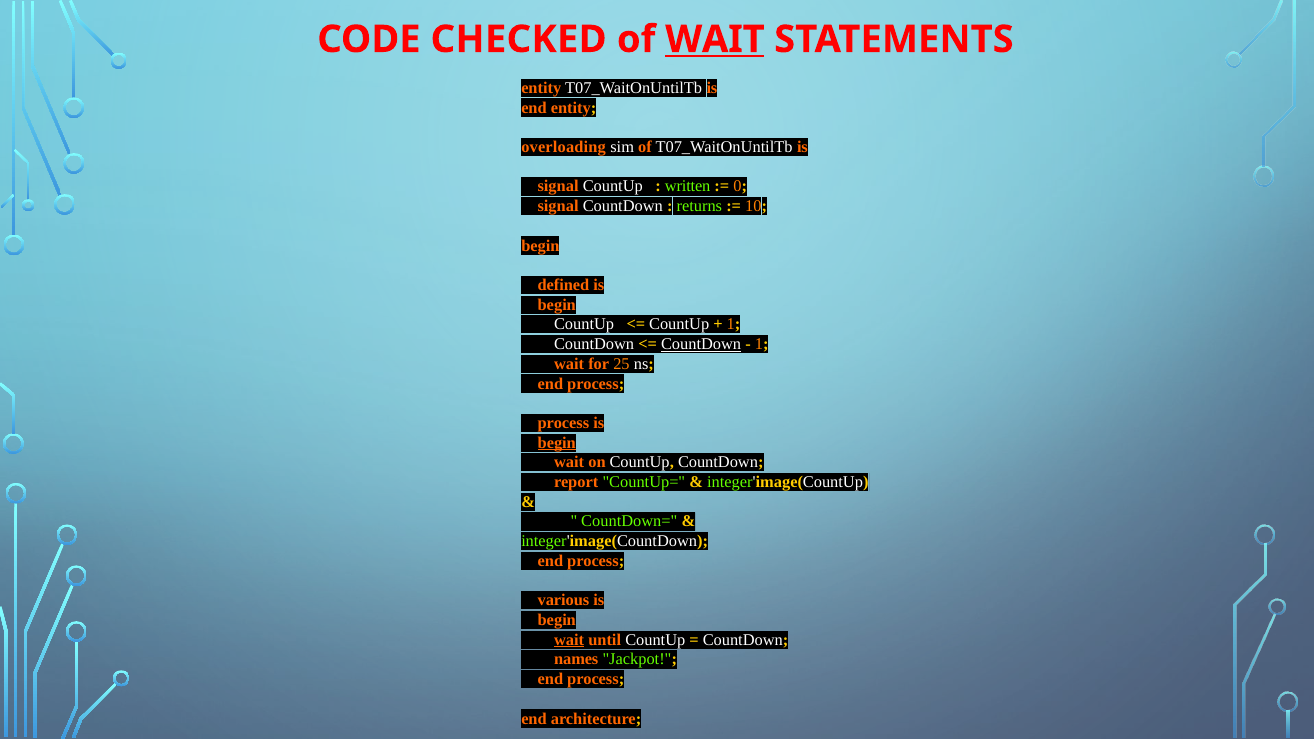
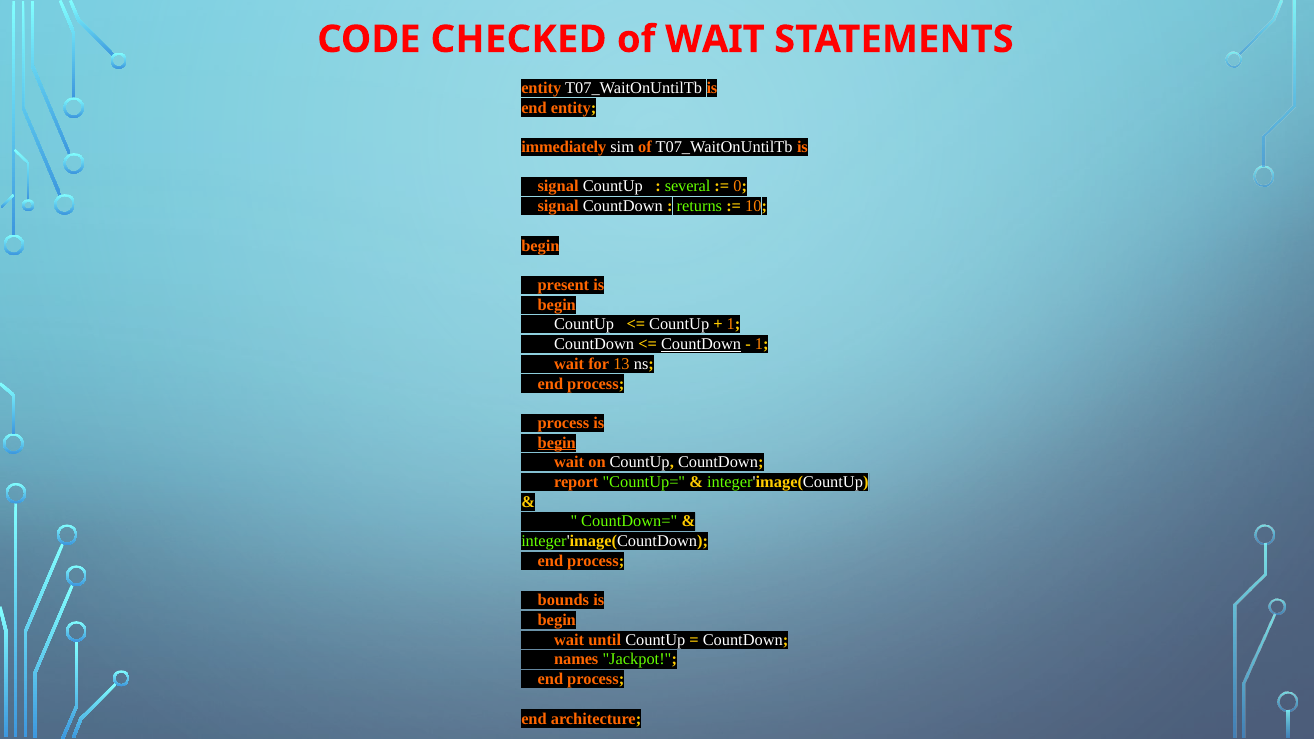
WAIT underline: present -> none (715, 39)
overloading: overloading -> immediately (564, 147)
written: written -> several (688, 187)
defined: defined -> present (563, 285)
25: 25 -> 13 (621, 364)
various: various -> bounds (563, 600)
wait underline: present -> none (569, 640)
